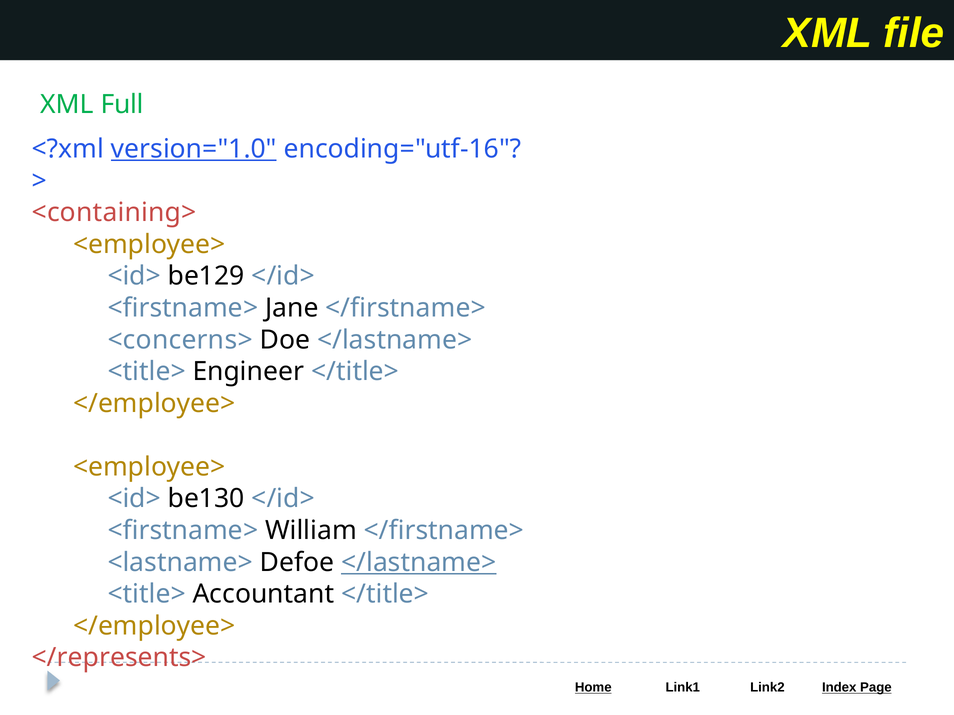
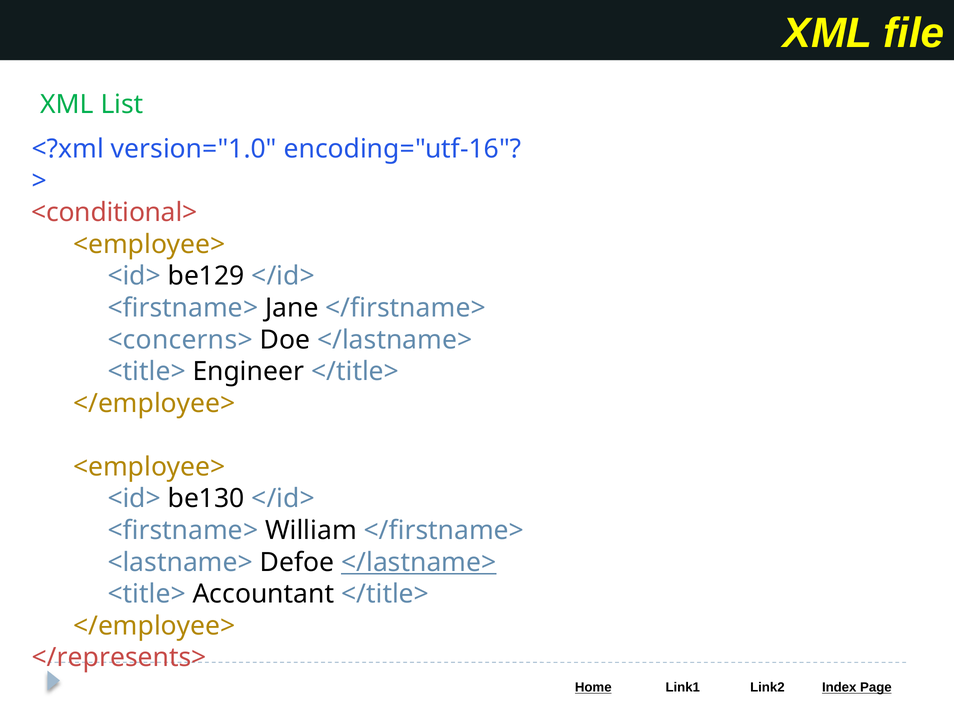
Full: Full -> List (122, 104)
version="1.0 underline: present -> none (194, 149)
<containing>: <containing> -> <conditional> (114, 213)
